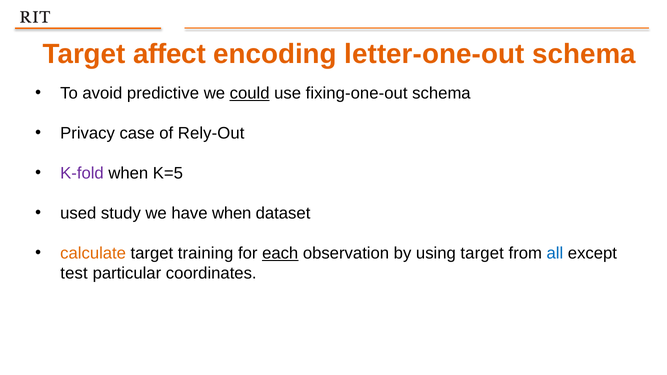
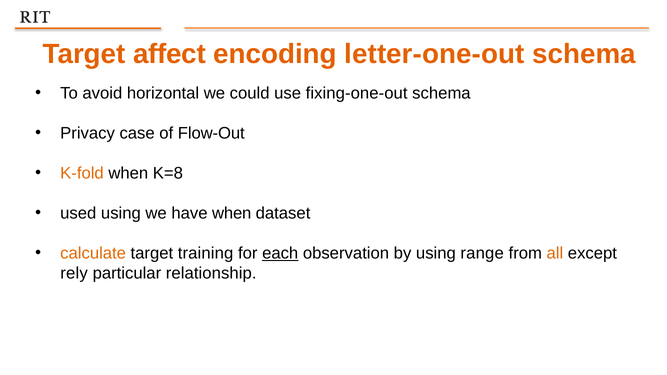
predictive: predictive -> horizontal (163, 93)
could underline: present -> none (250, 93)
Rely-Out: Rely-Out -> Flow-Out (211, 133)
K-fold colour: purple -> orange (82, 174)
K=5: K=5 -> K=8 (168, 174)
used study: study -> using (121, 214)
using target: target -> range (482, 254)
all colour: blue -> orange (555, 254)
test: test -> rely (74, 274)
coordinates: coordinates -> relationship (211, 274)
